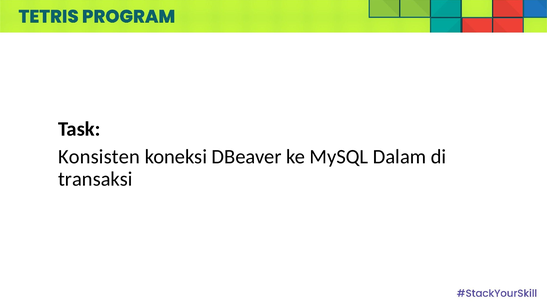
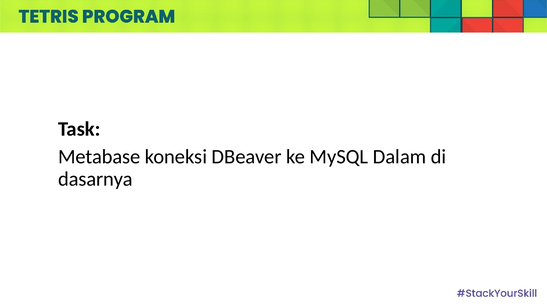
Konsisten: Konsisten -> Metabase (99, 157)
transaksi: transaksi -> dasarnya (95, 179)
